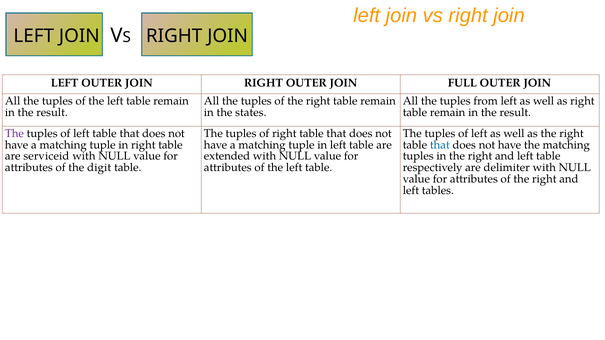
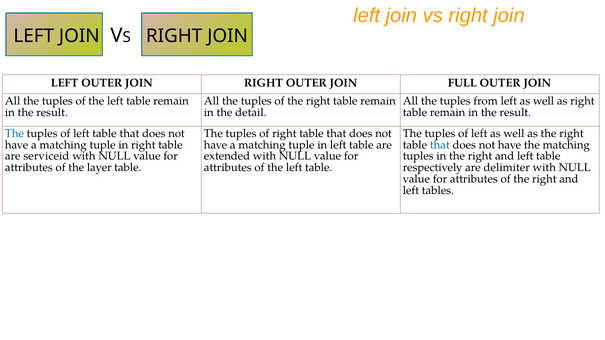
states: states -> detail (251, 112)
The colour: purple -> blue (14, 134)
digit: digit -> layer (99, 168)
